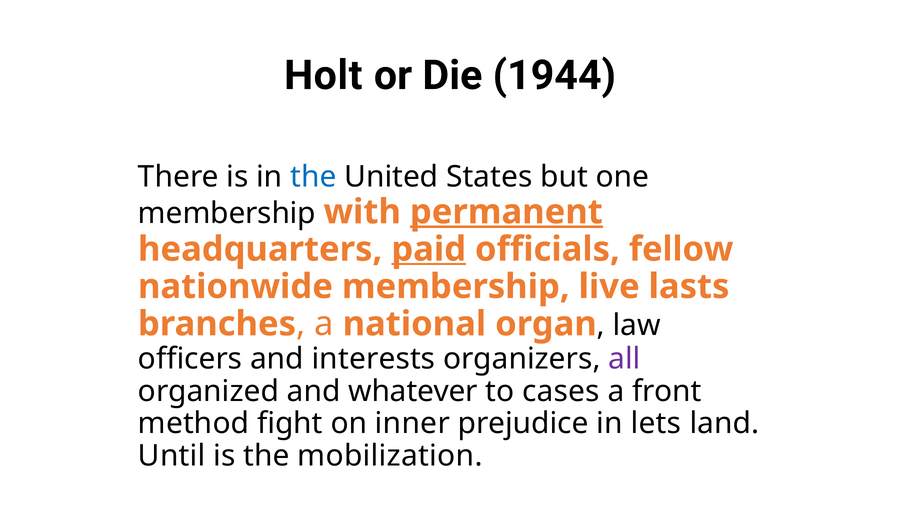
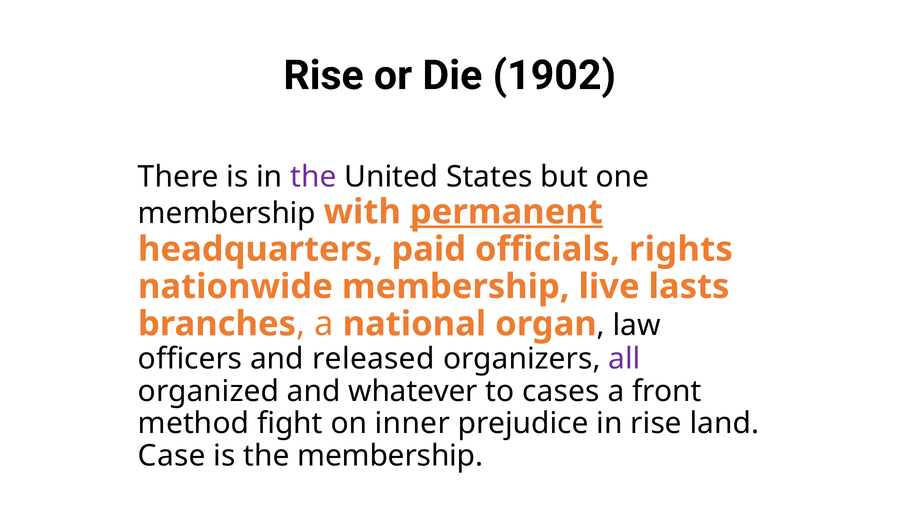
Holt: Holt -> Rise (324, 75)
1944: 1944 -> 1902 (554, 75)
the colour: blue -> purple (313, 177)
paid underline: present -> none (429, 249)
fellow: fellow -> rights (681, 249)
interests: interests -> released (373, 359)
in lets: lets -> rise (656, 424)
Until: Until -> Case (172, 456)
the mobilization: mobilization -> membership (390, 456)
